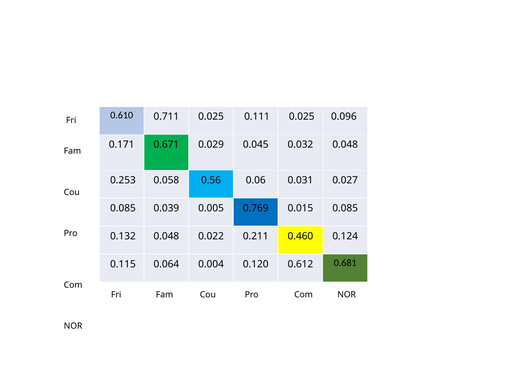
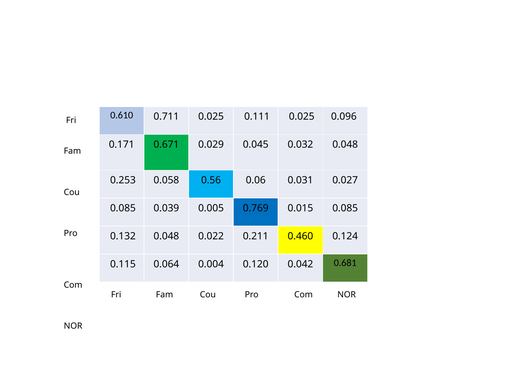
0.612: 0.612 -> 0.042 (300, 264)
